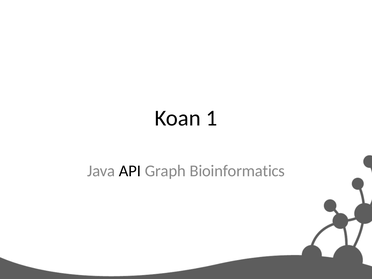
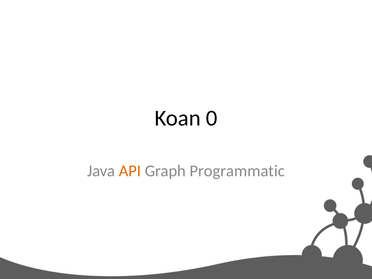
1: 1 -> 0 (212, 118)
API colour: black -> orange (130, 171)
Bioinformatics: Bioinformatics -> Programmatic (237, 171)
